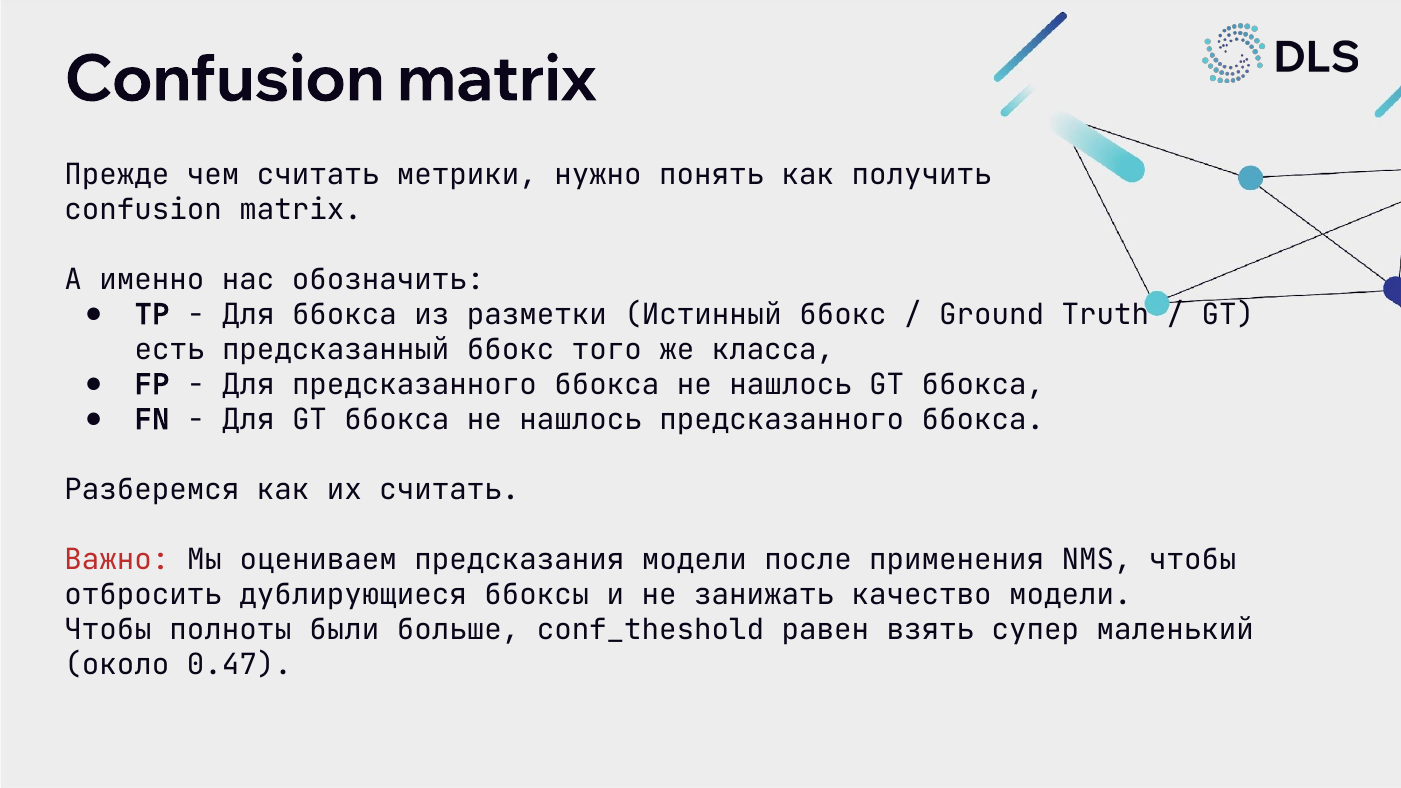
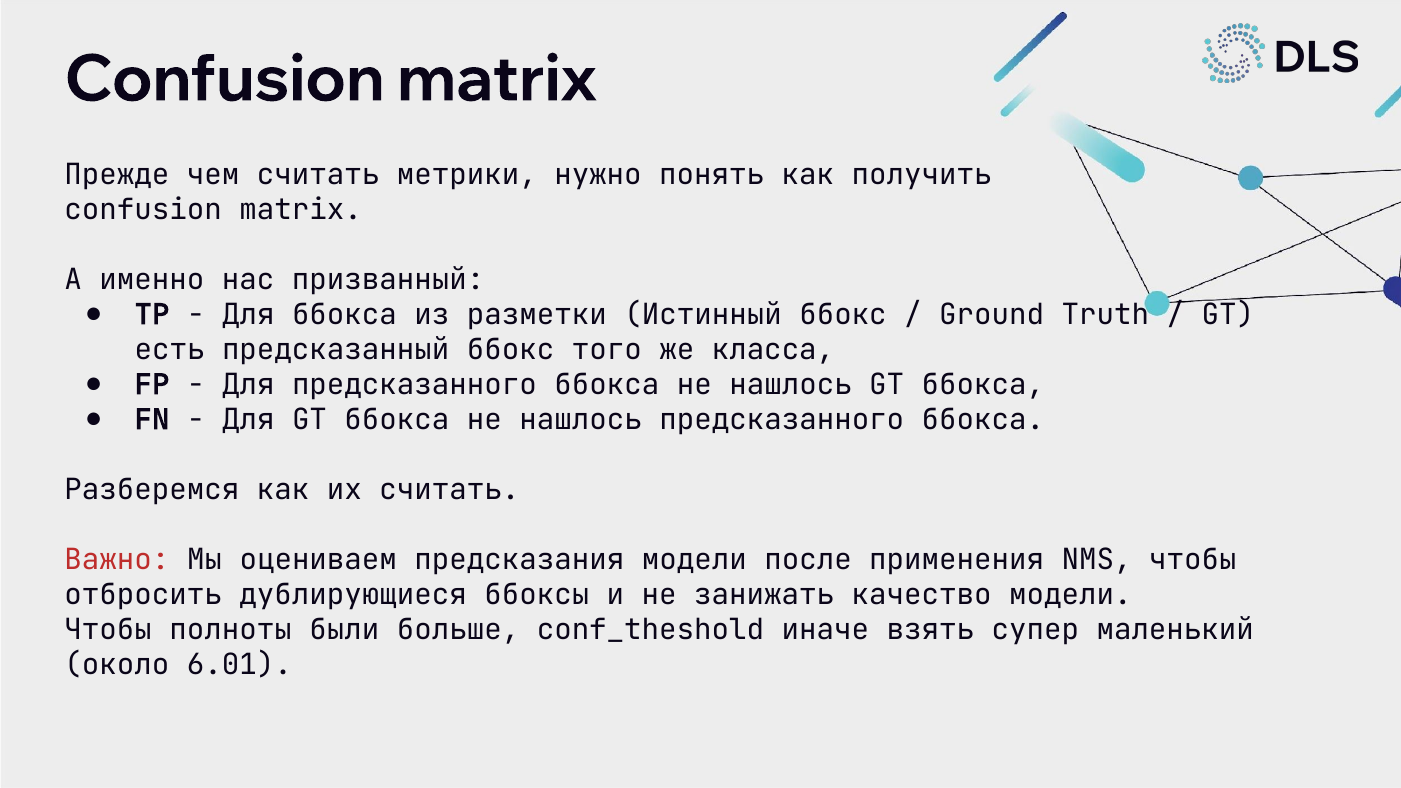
обозначить: обозначить -> призванный (388, 280)
равен: равен -> иначе (825, 630)
0.47: 0.47 -> 6.01 (239, 665)
